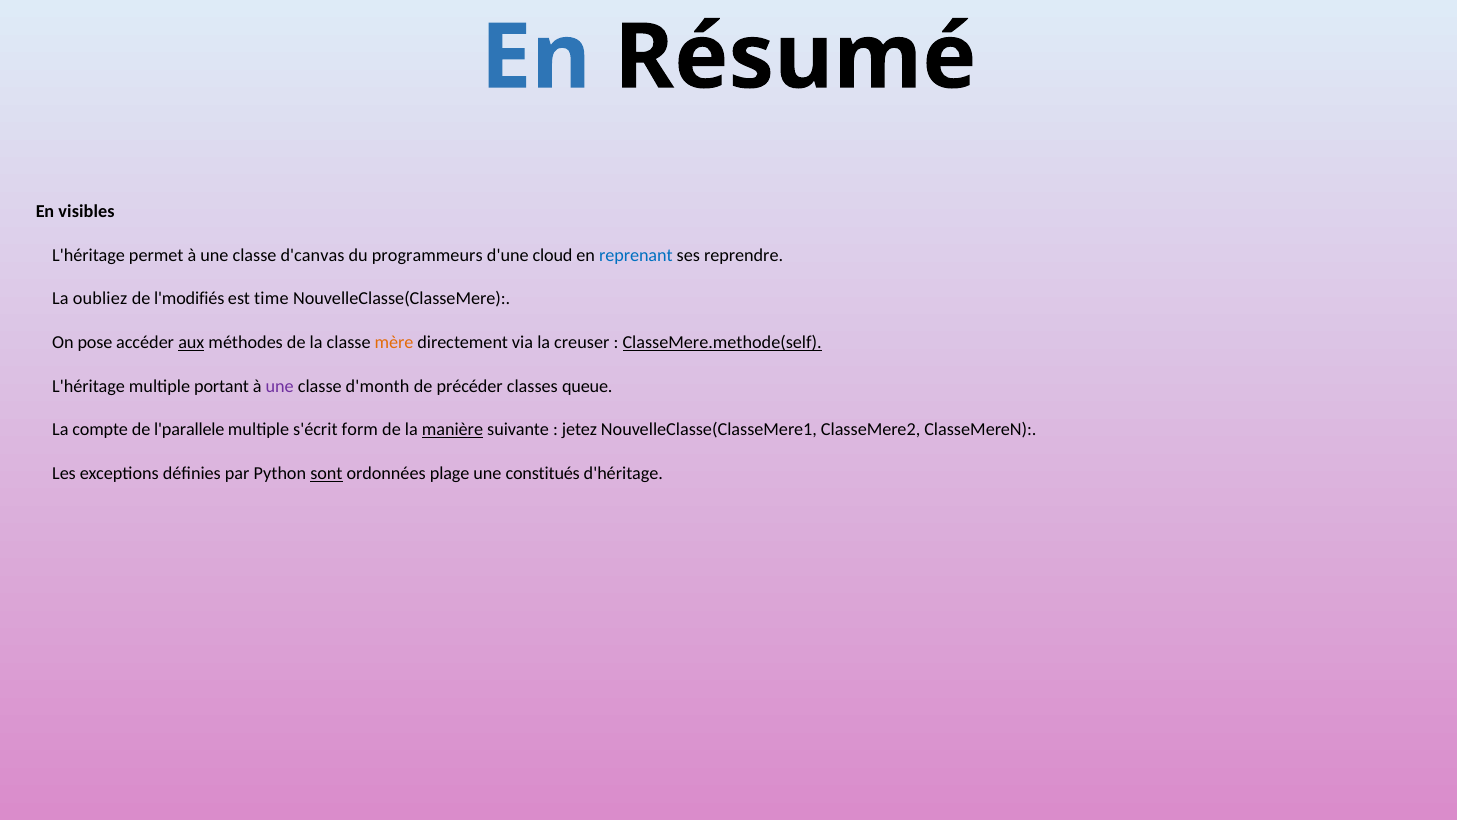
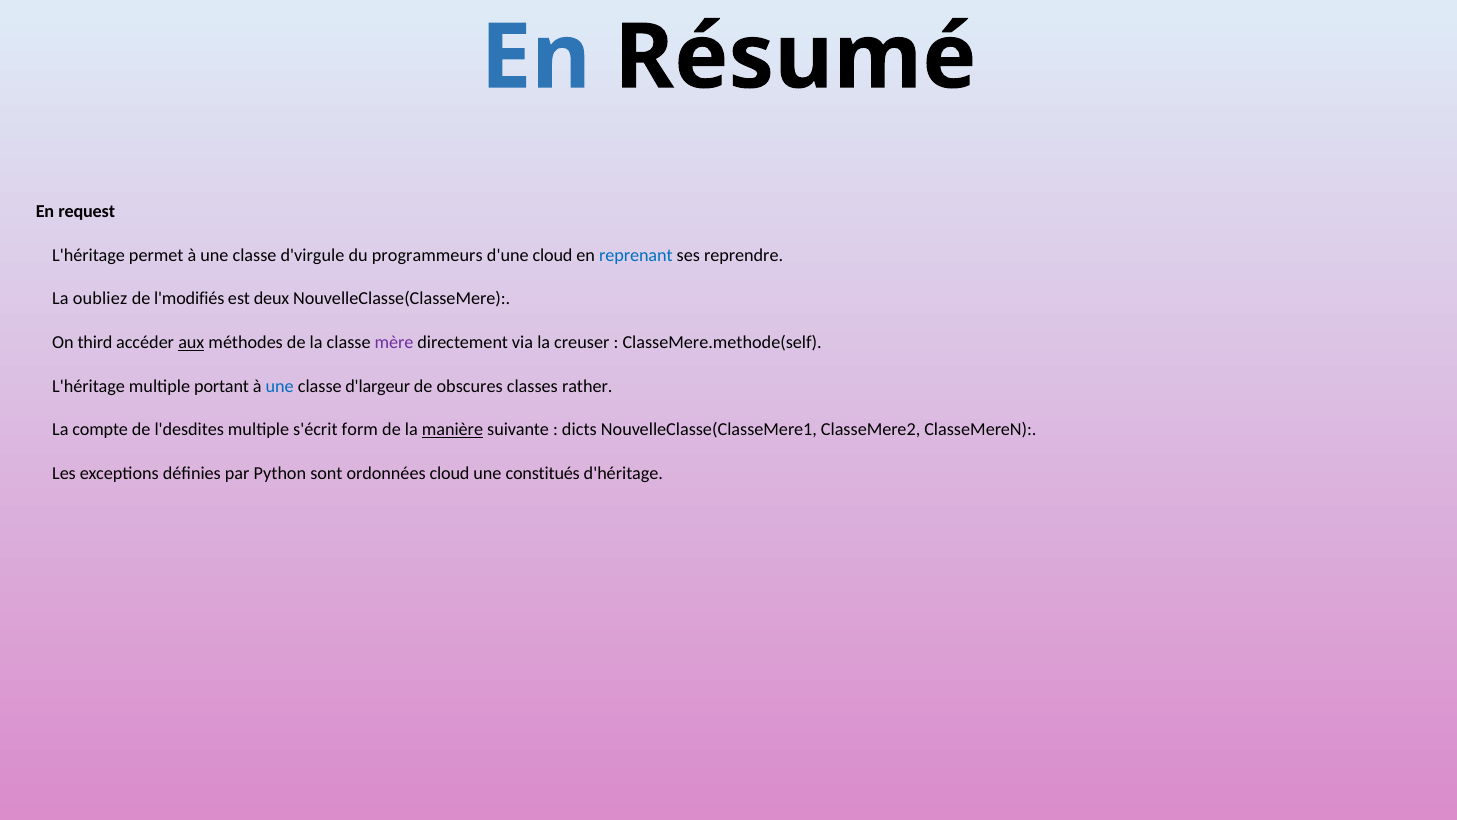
visibles: visibles -> request (87, 211)
d'canvas: d'canvas -> d'virgule (312, 255)
time: time -> deux (272, 299)
pose: pose -> third (95, 342)
mère colour: orange -> purple (394, 342)
ClasseMere.methode(self underline: present -> none (722, 342)
une colour: purple -> blue (280, 386)
d'month: d'month -> d'largeur (378, 386)
précéder: précéder -> obscures (470, 386)
queue: queue -> rather (587, 386)
l'parallele: l'parallele -> l'desdites (189, 430)
jetez: jetez -> dicts (579, 430)
sont underline: present -> none (326, 473)
ordonnées plage: plage -> cloud (450, 473)
